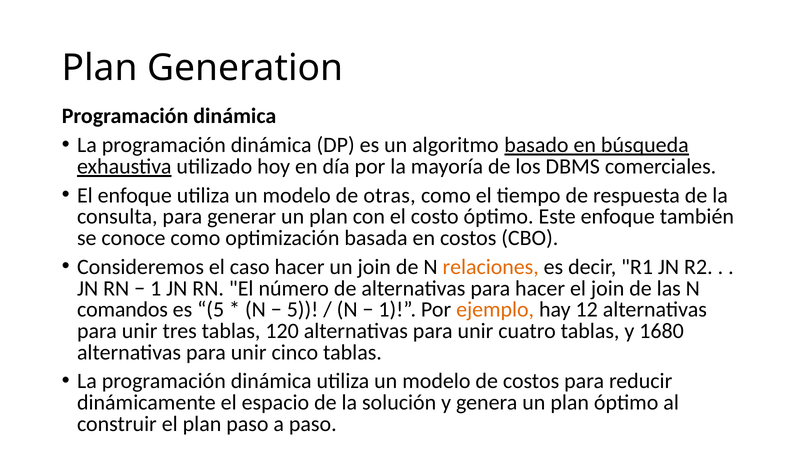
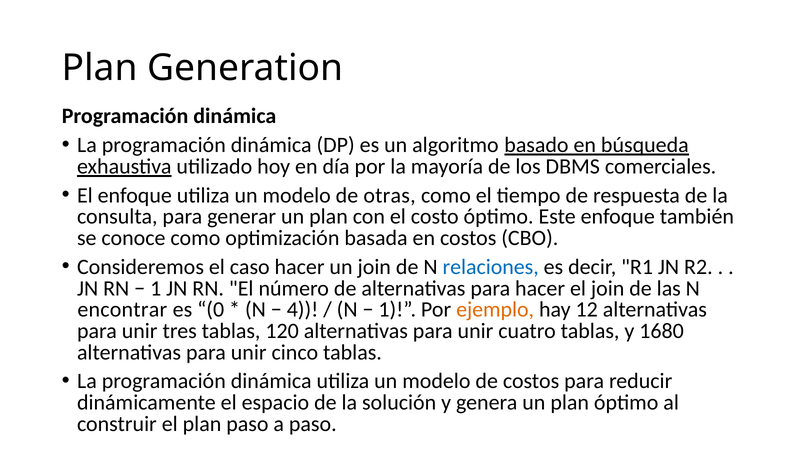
relaciones colour: orange -> blue (491, 267)
comandos: comandos -> encontrar (122, 310)
es 5: 5 -> 0 (211, 310)
5: 5 -> 4 (303, 310)
